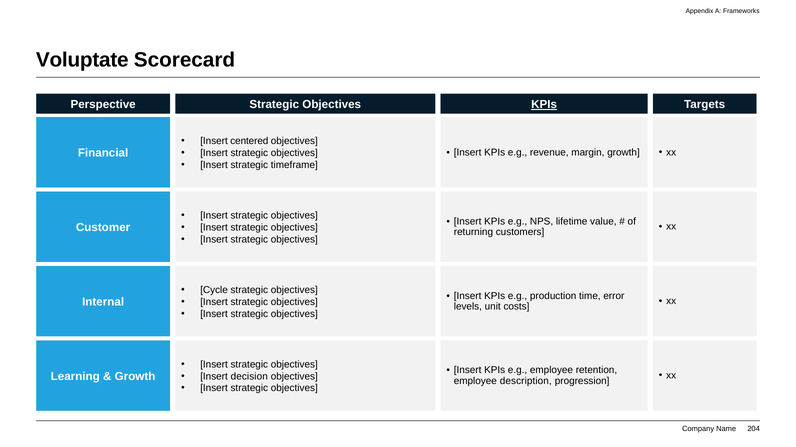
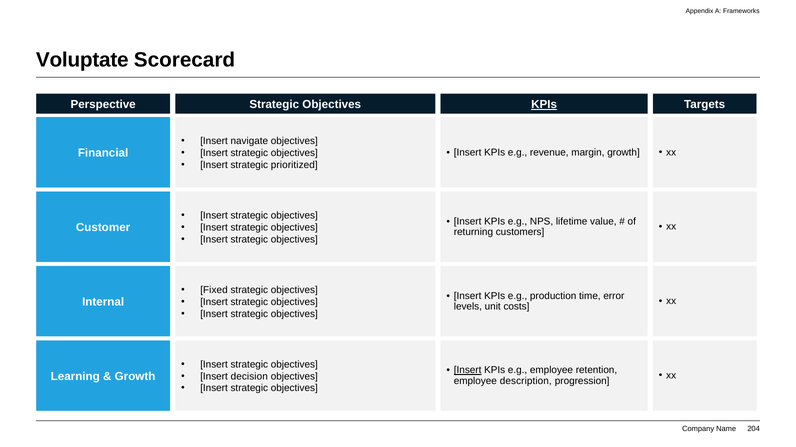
centered: centered -> navigate (249, 141)
timeframe: timeframe -> prioritized (294, 165)
Cycle: Cycle -> Fixed (214, 290)
Insert underline: none -> present (468, 371)
